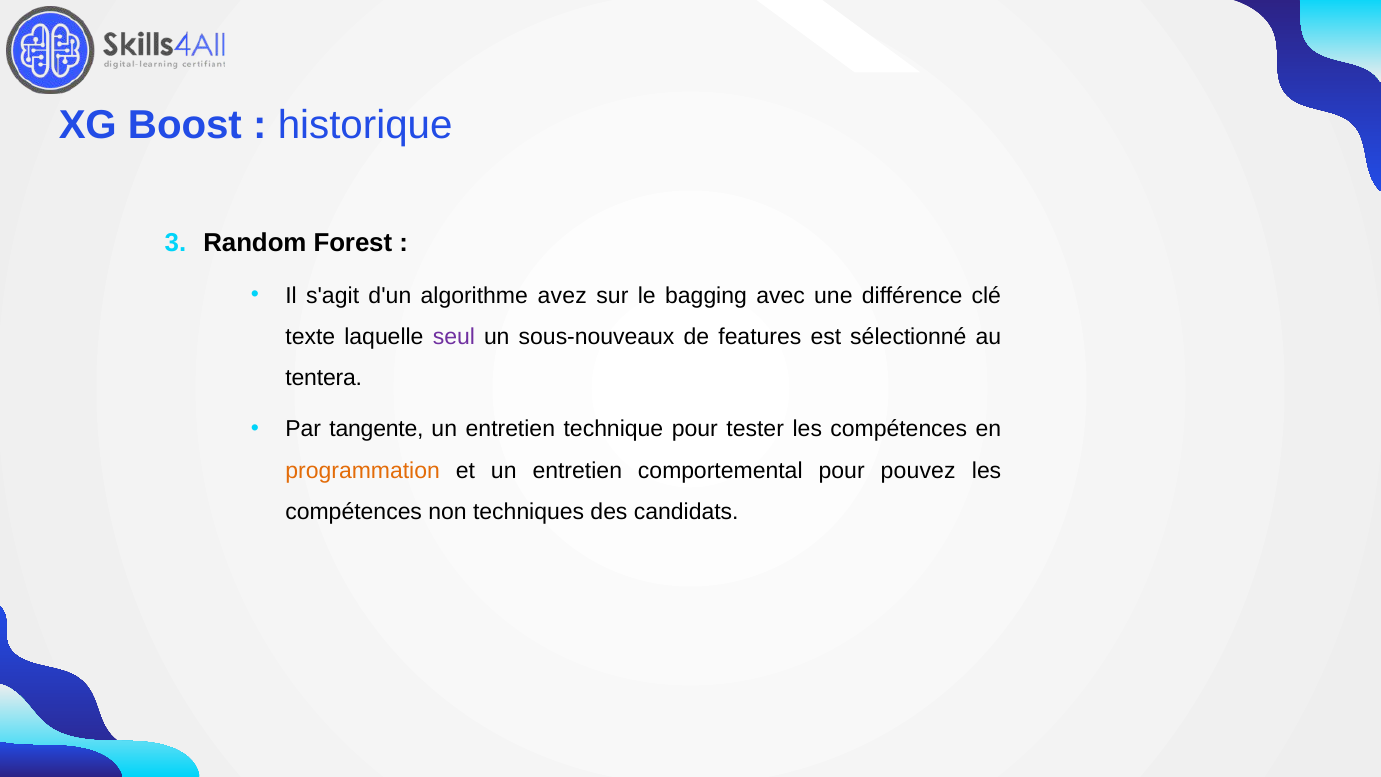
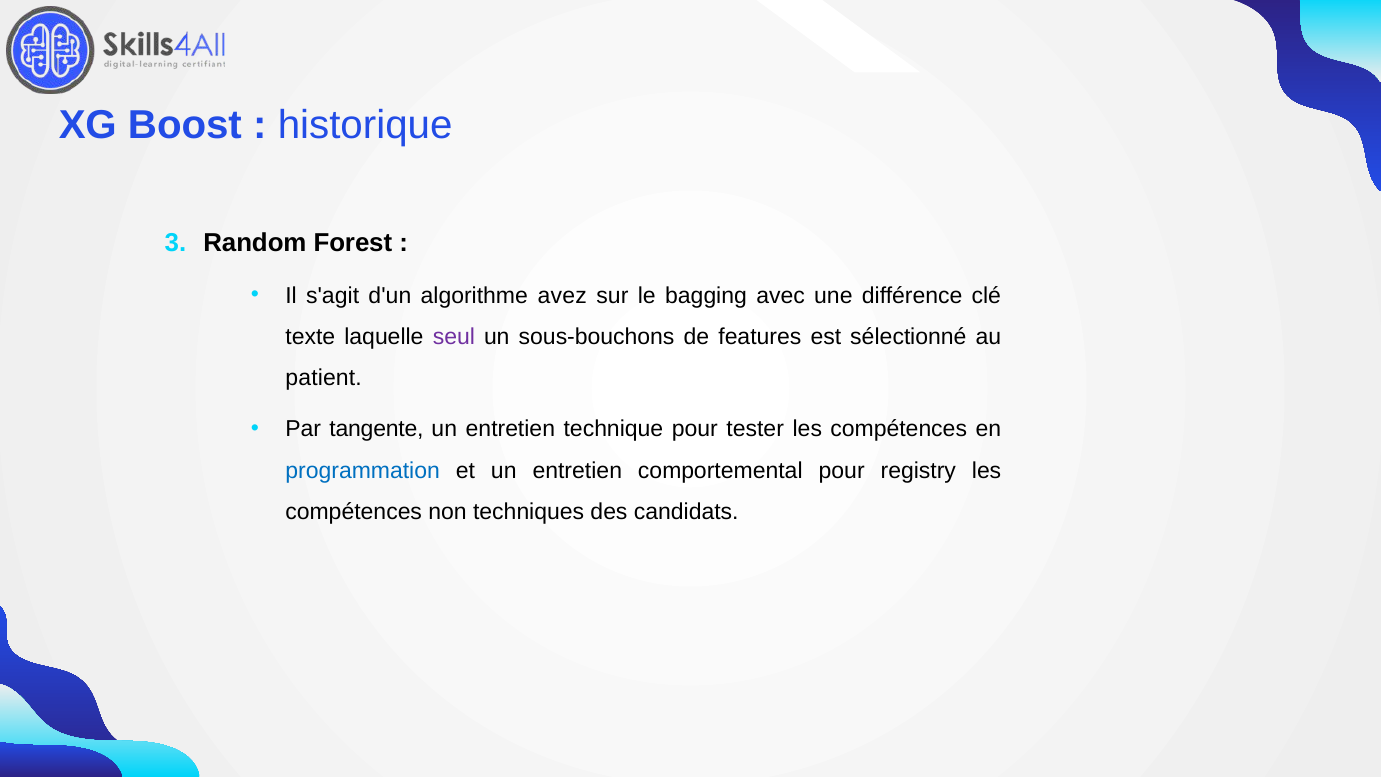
sous-nouveaux: sous-nouveaux -> sous-bouchons (597, 337)
tentera: tentera -> patient (324, 378)
programmation colour: orange -> blue (363, 471)
pouvez: pouvez -> registry (918, 471)
